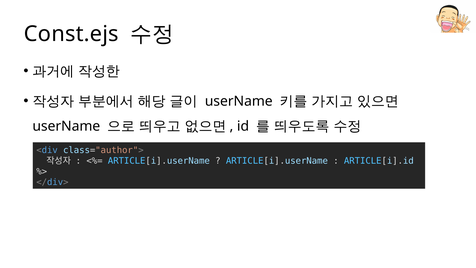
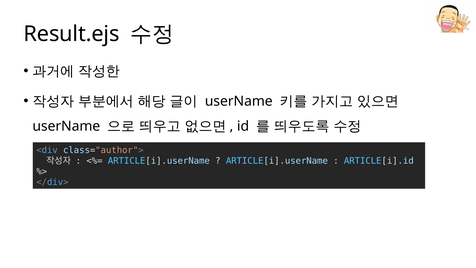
Const.ejs: Const.ejs -> Result.ejs (72, 34)
